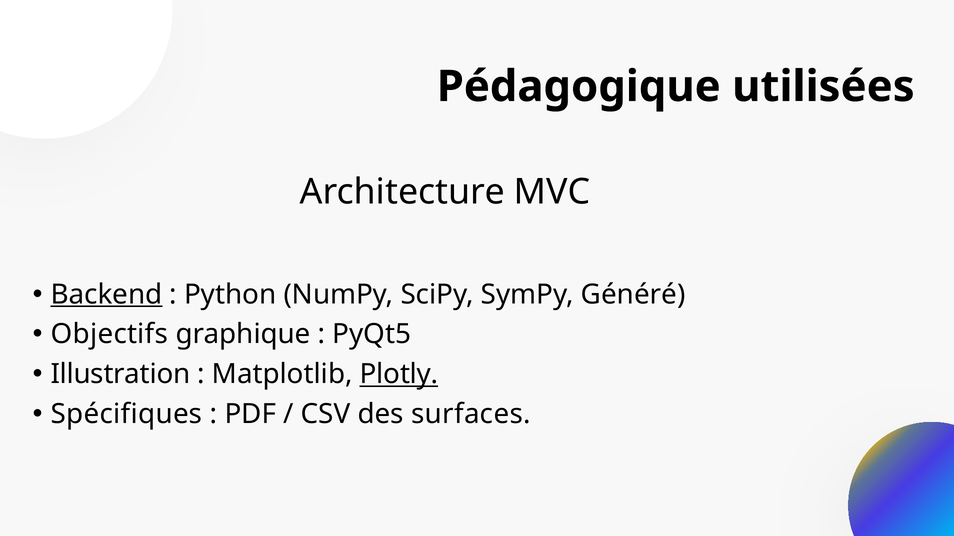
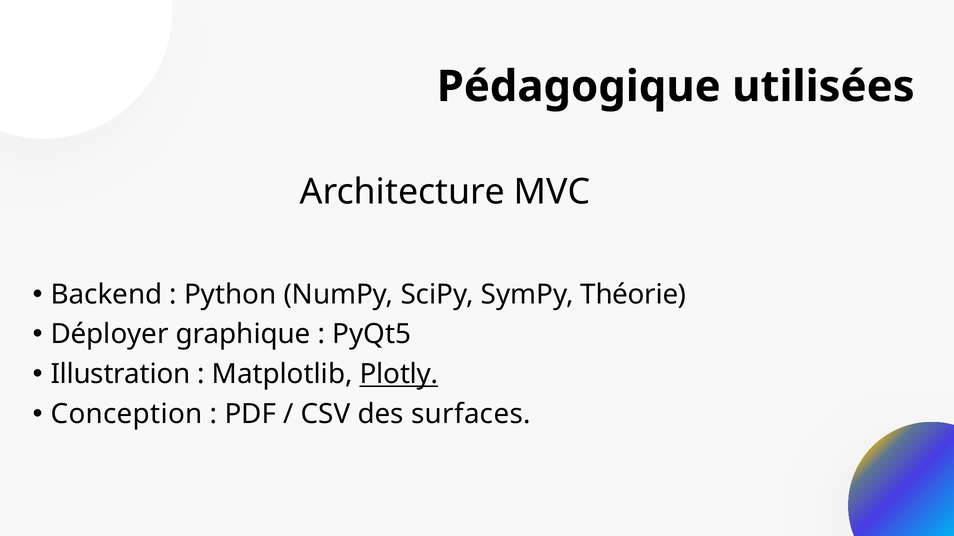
Backend underline: present -> none (106, 295)
Généré: Généré -> Théorie (633, 295)
Objectifs: Objectifs -> Déployer (110, 335)
Spécifiques: Spécifiques -> Conception (127, 415)
